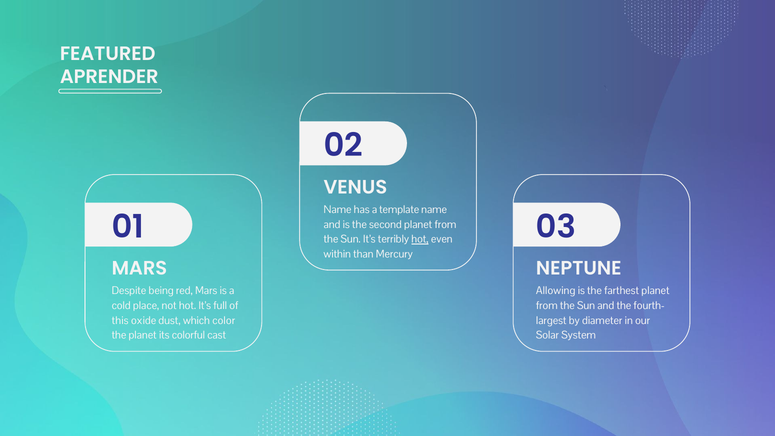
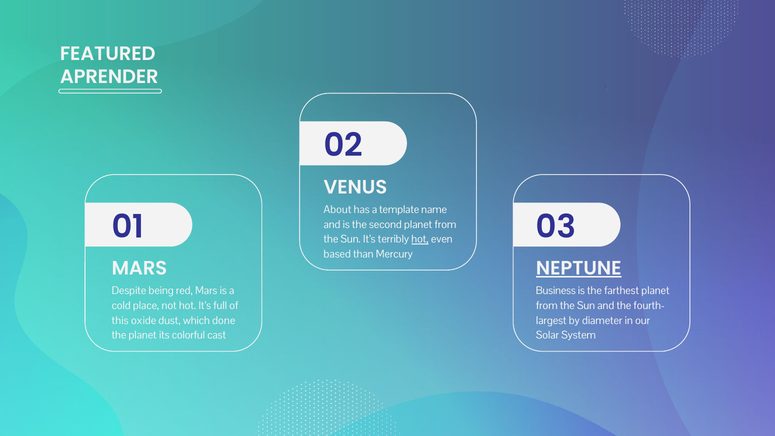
Name: Name -> About (338, 210)
within: within -> based (337, 254)
NEPTUNE underline: none -> present (579, 268)
Allowing: Allowing -> Business (556, 291)
color: color -> done (224, 320)
